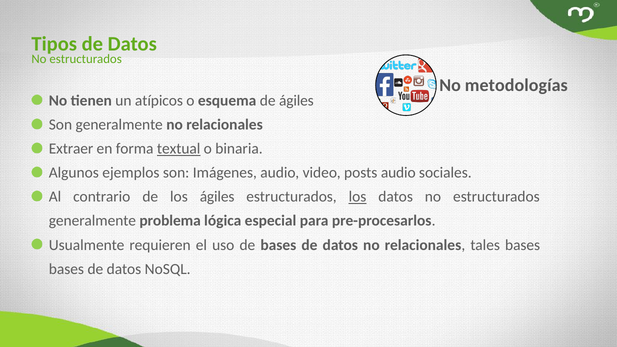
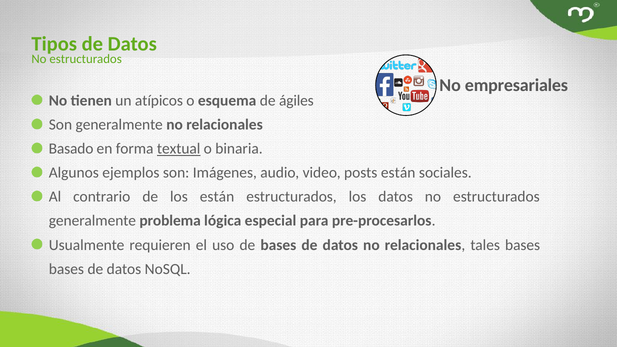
metodologías: metodologías -> empresariales (516, 85)
Extraer: Extraer -> Basado (71, 149)
posts audio: audio -> están (398, 173)
los ágiles: ágiles -> están (217, 197)
los underline: present -> none (358, 197)
